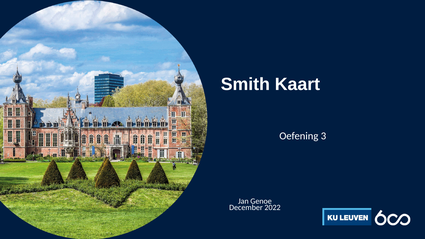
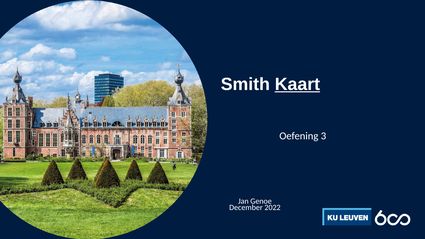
Kaart underline: none -> present (297, 84)
